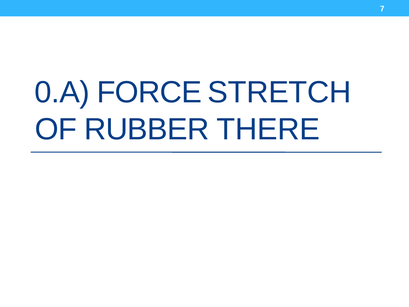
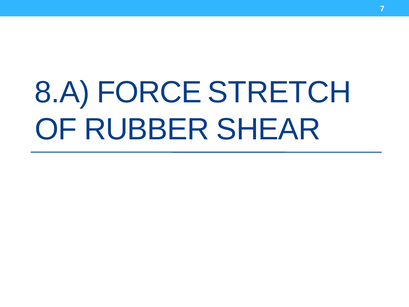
0.A: 0.A -> 8.A (62, 92)
THERE: THERE -> SHEAR (268, 129)
